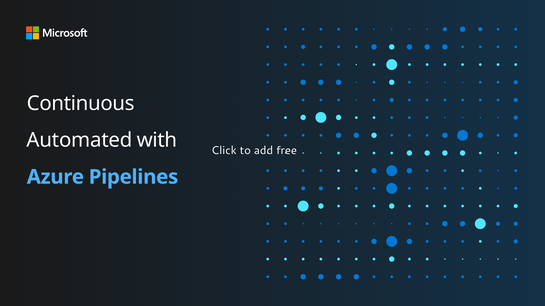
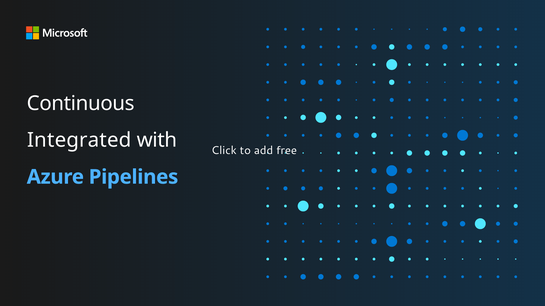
Automated: Automated -> Integrated (79, 140)
